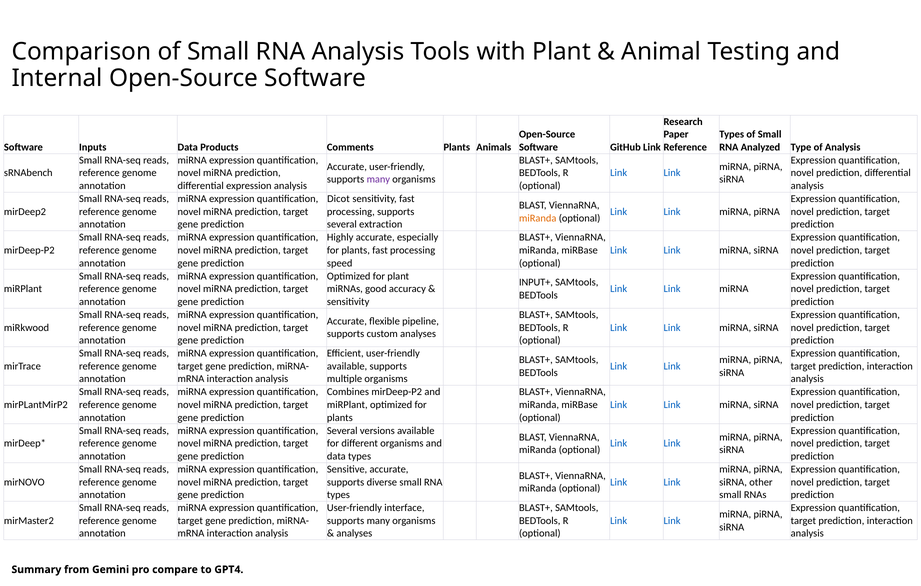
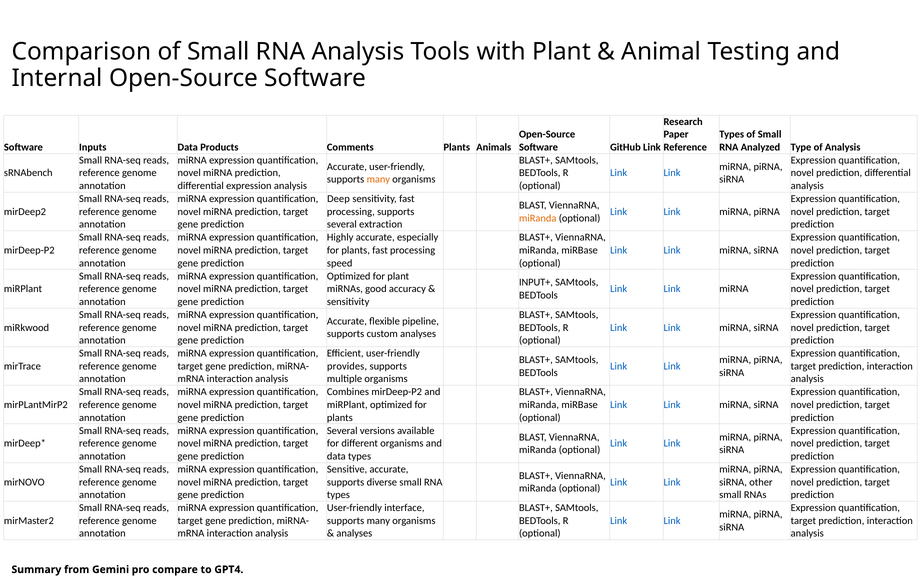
many colour: purple -> orange (378, 179)
Dicot: Dicot -> Deep (338, 199)
available: available -> provides (347, 366)
